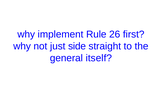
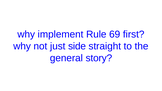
26: 26 -> 69 (115, 34)
itself: itself -> story (99, 58)
